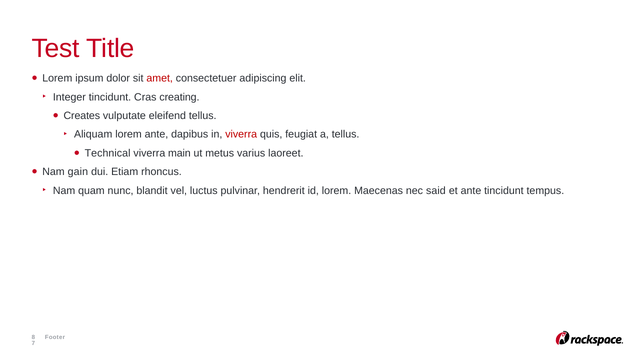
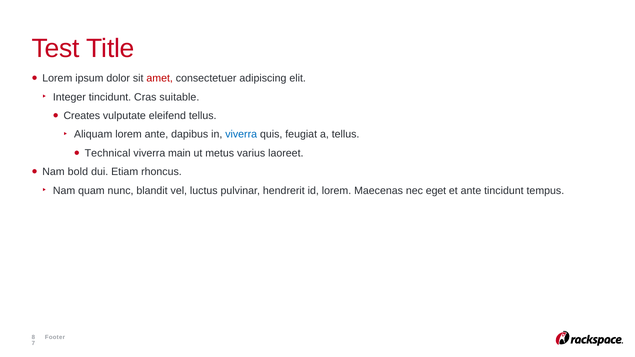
creating: creating -> suitable (179, 97)
viverra colour: red -> blue (241, 135)
gain: gain -> bold (78, 172)
said: said -> eget (436, 191)
